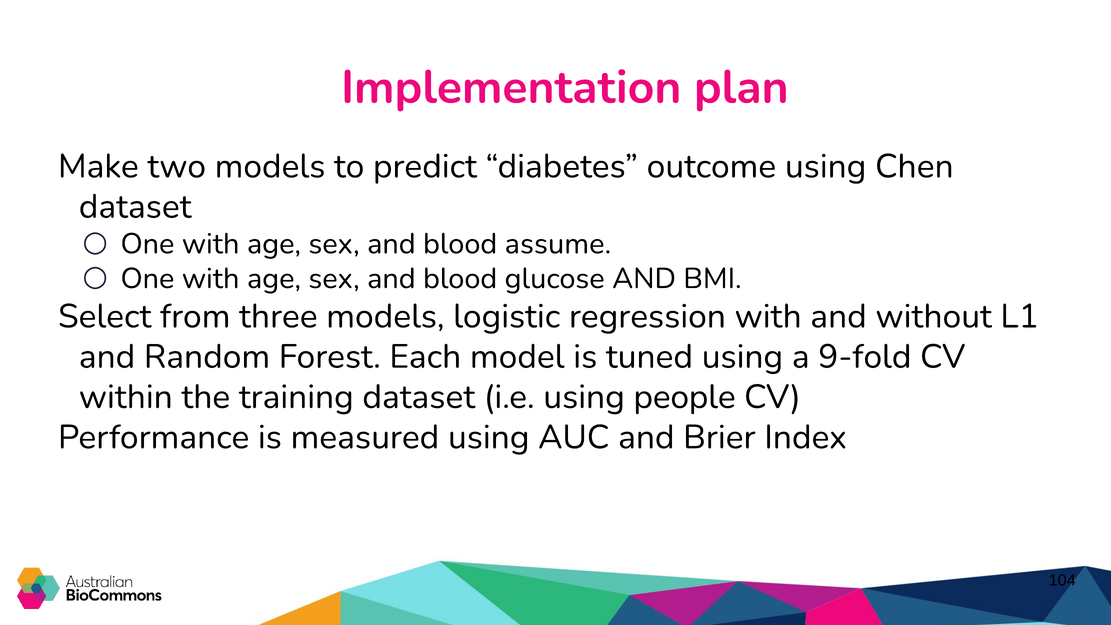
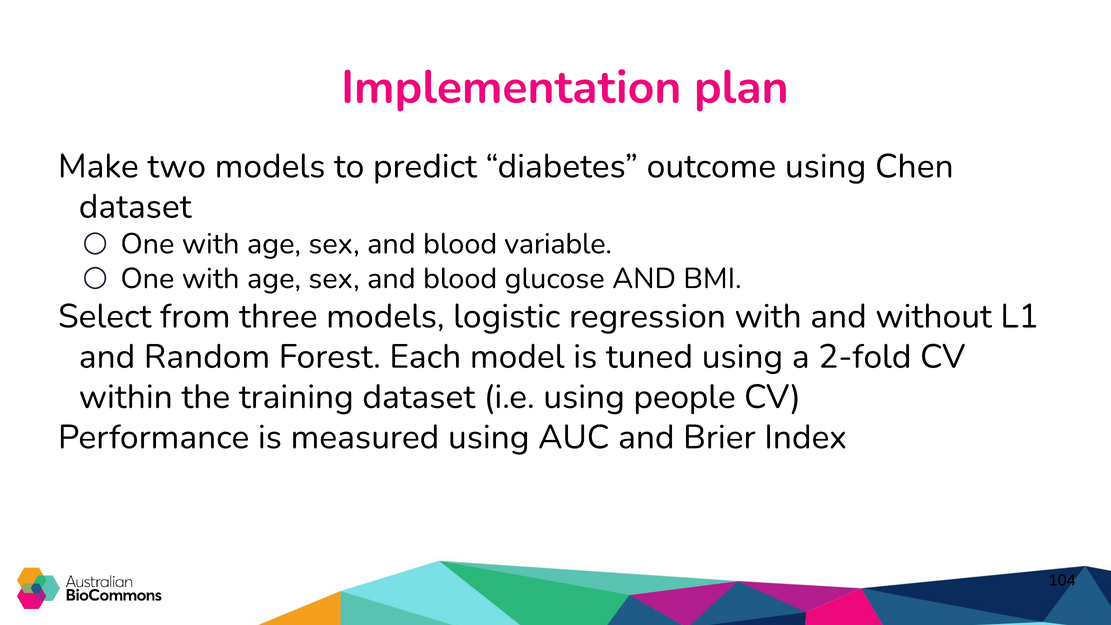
assume: assume -> variable (558, 244)
9-fold: 9-fold -> 2-fold (865, 357)
